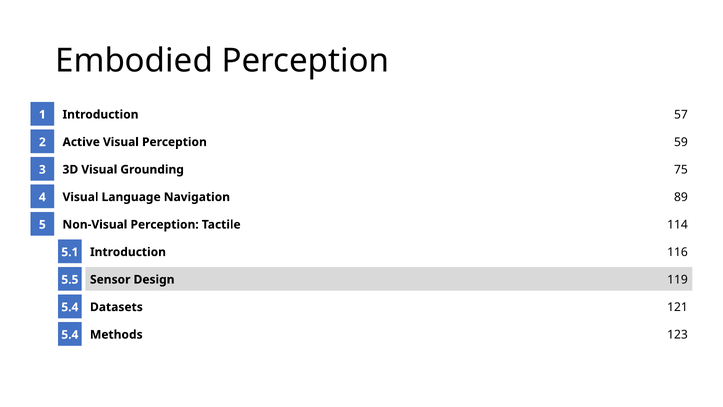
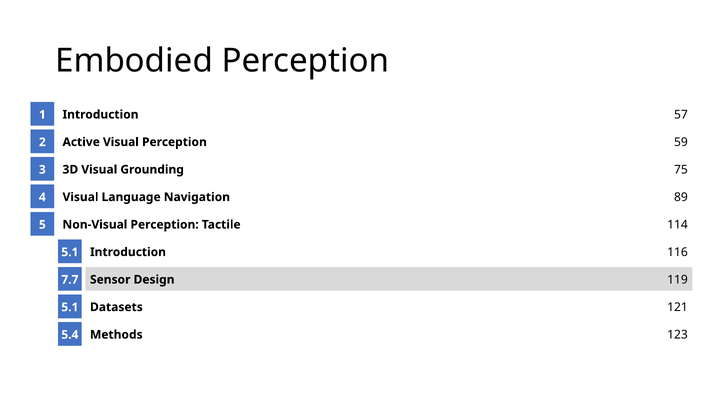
5.5: 5.5 -> 7.7 (70, 280)
5.4: 5.4 -> 5.1 (70, 307)
